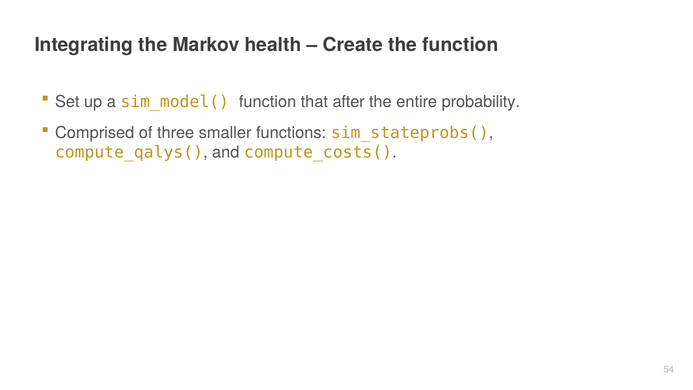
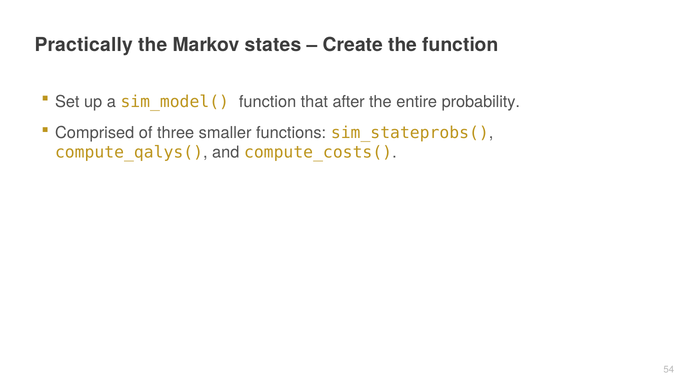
Integrating: Integrating -> Practically (84, 45)
health: health -> states (273, 45)
